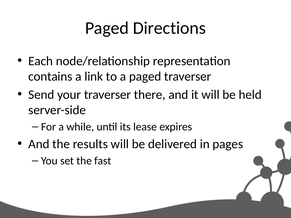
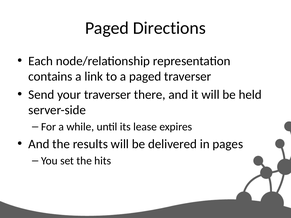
fast: fast -> hits (103, 161)
